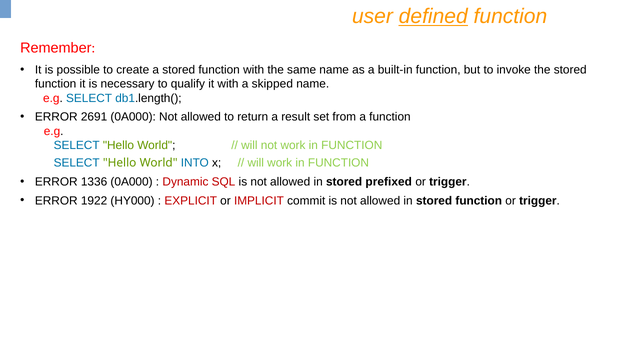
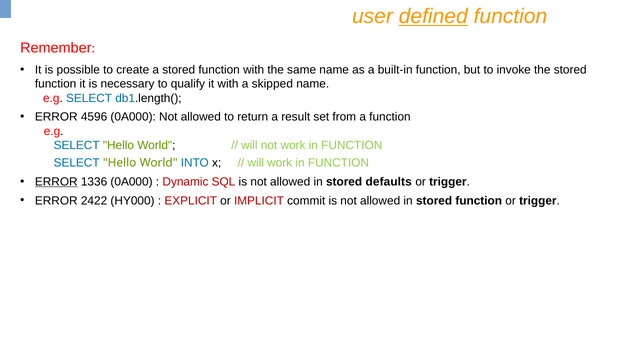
2691: 2691 -> 4596 (94, 117)
ERROR underline: none -> present (56, 182)
prefixed: prefixed -> defaults (389, 182)
1922: 1922 -> 2422 (94, 201)
